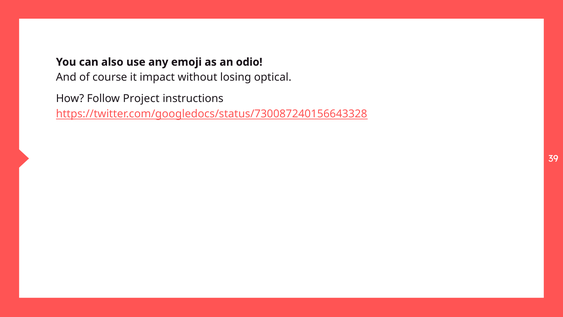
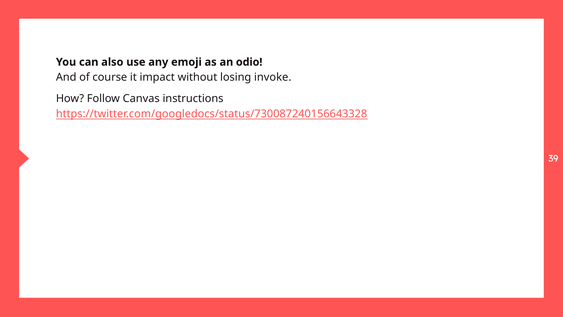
optical: optical -> invoke (273, 77)
Project: Project -> Canvas (141, 98)
